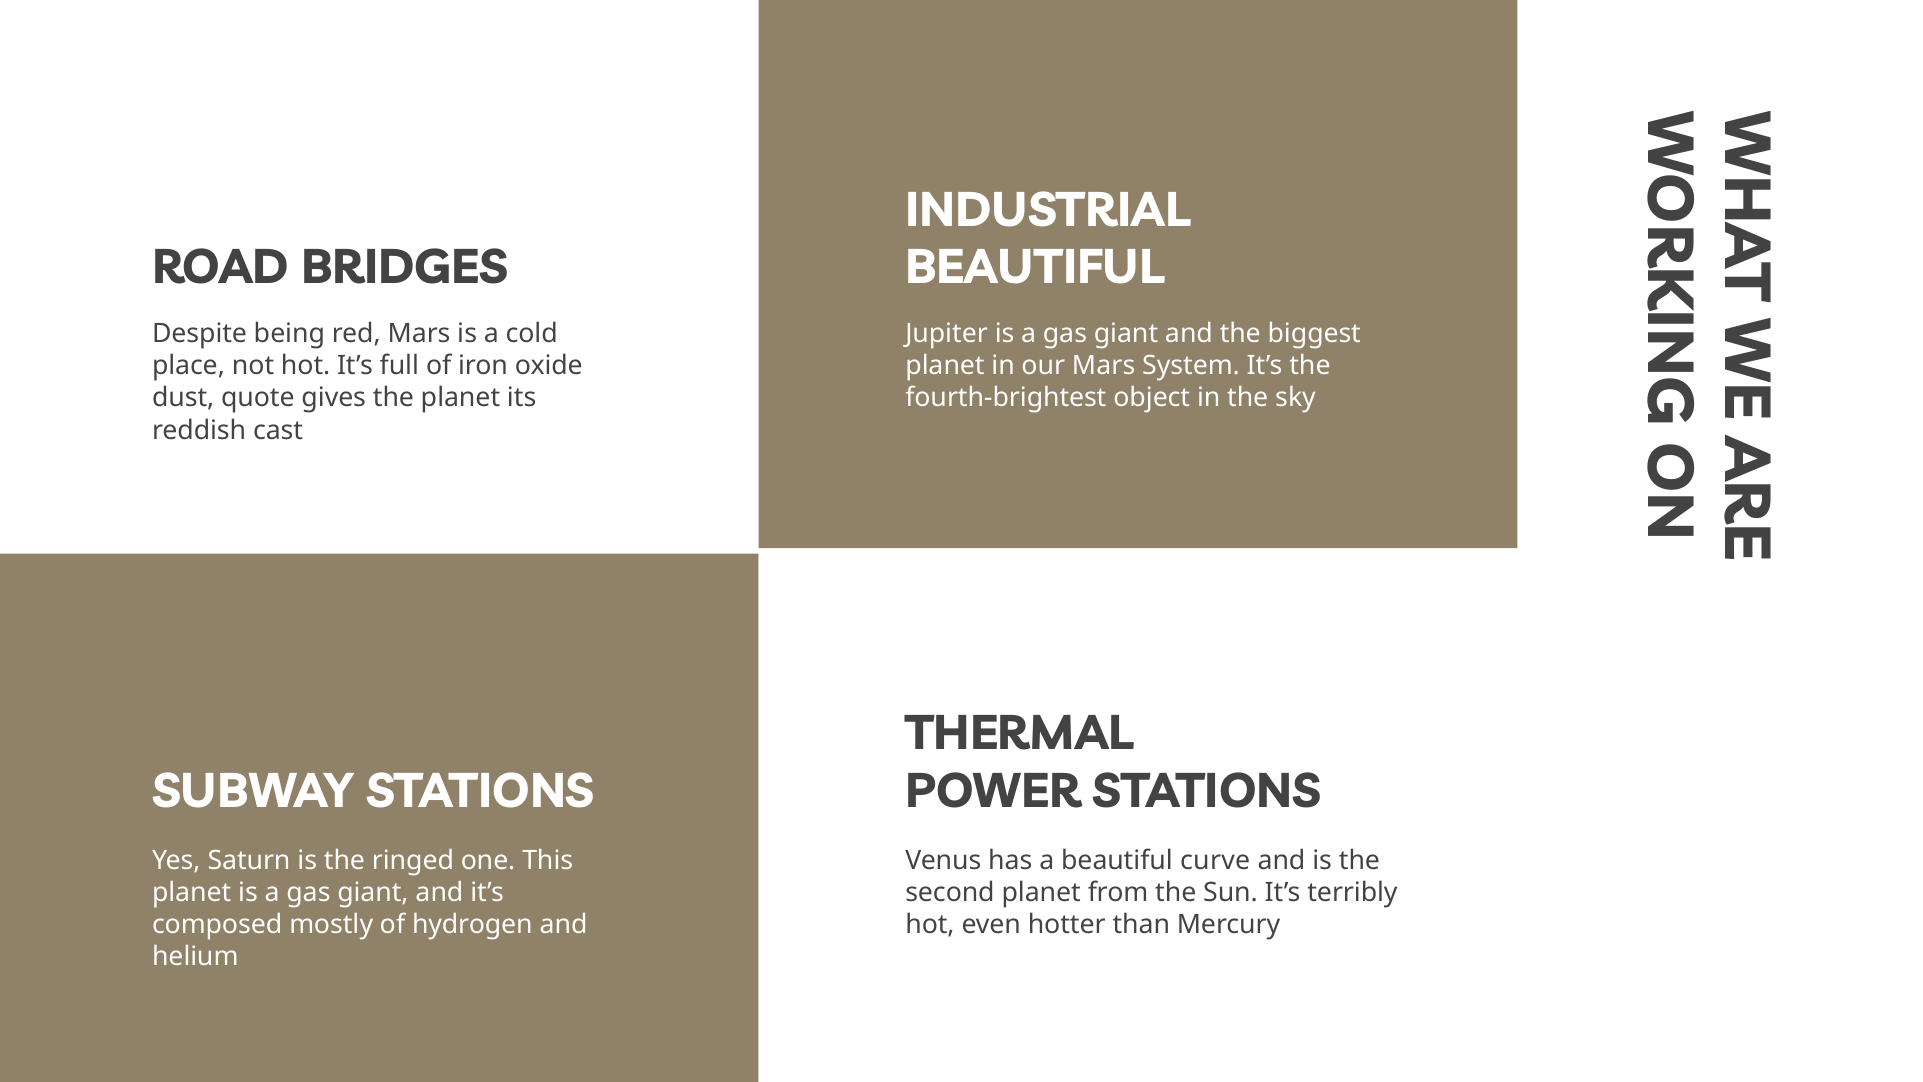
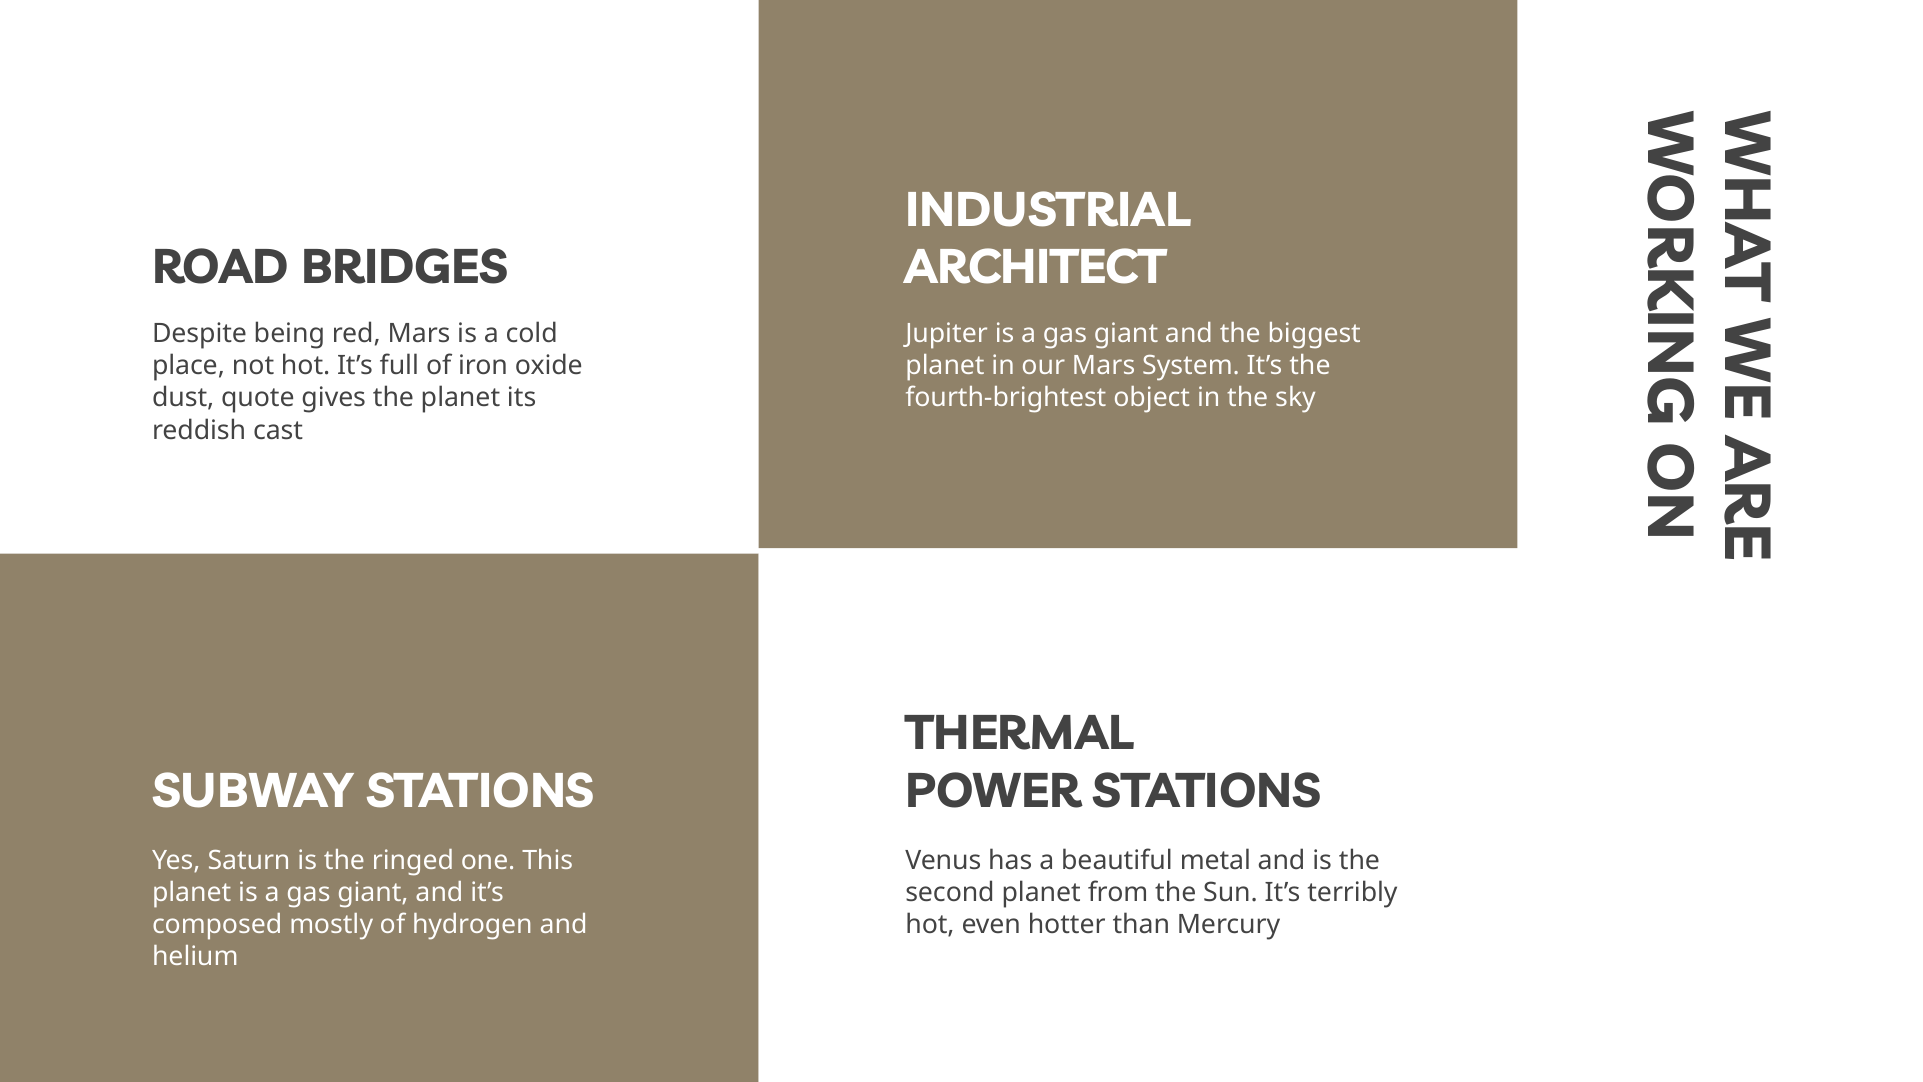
BEAUTIFUL: BEAUTIFUL -> ARCHITECT (1035, 268)
curve: curve -> metal (1215, 860)
